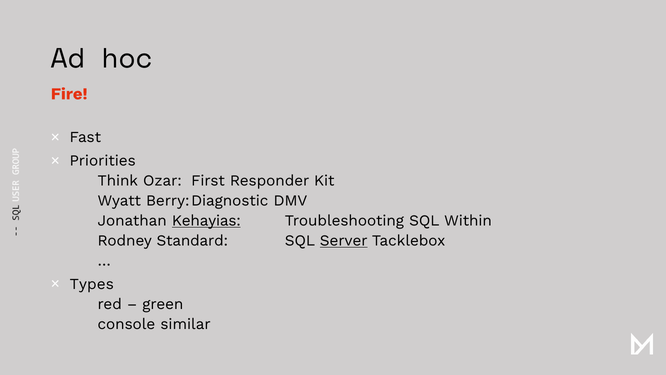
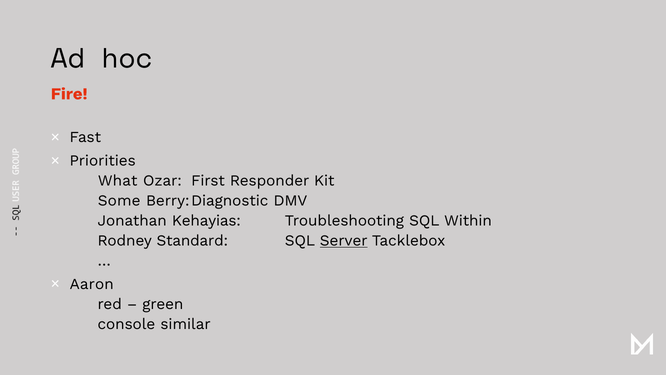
Think: Think -> What (118, 181)
Wyatt: Wyatt -> Some (119, 201)
Kehayias underline: present -> none (206, 220)
Types: Types -> Aaron (92, 284)
